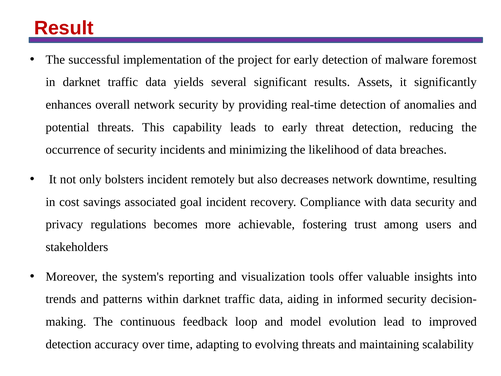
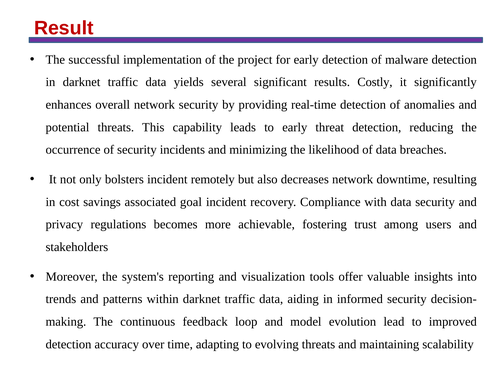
malware foremost: foremost -> detection (454, 60)
Assets: Assets -> Costly (375, 82)
